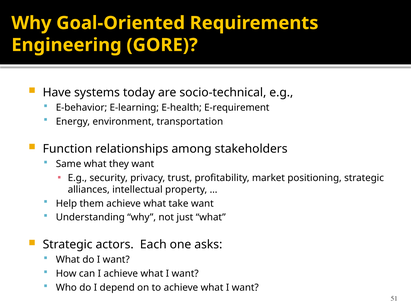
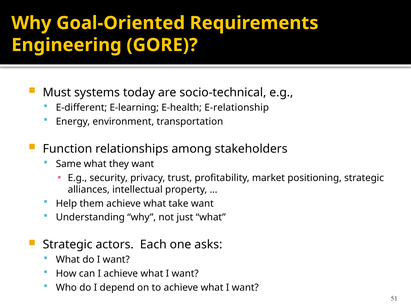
Have: Have -> Must (57, 93)
E-behavior: E-behavior -> E-different (81, 108)
E-requirement: E-requirement -> E-relationship (237, 108)
